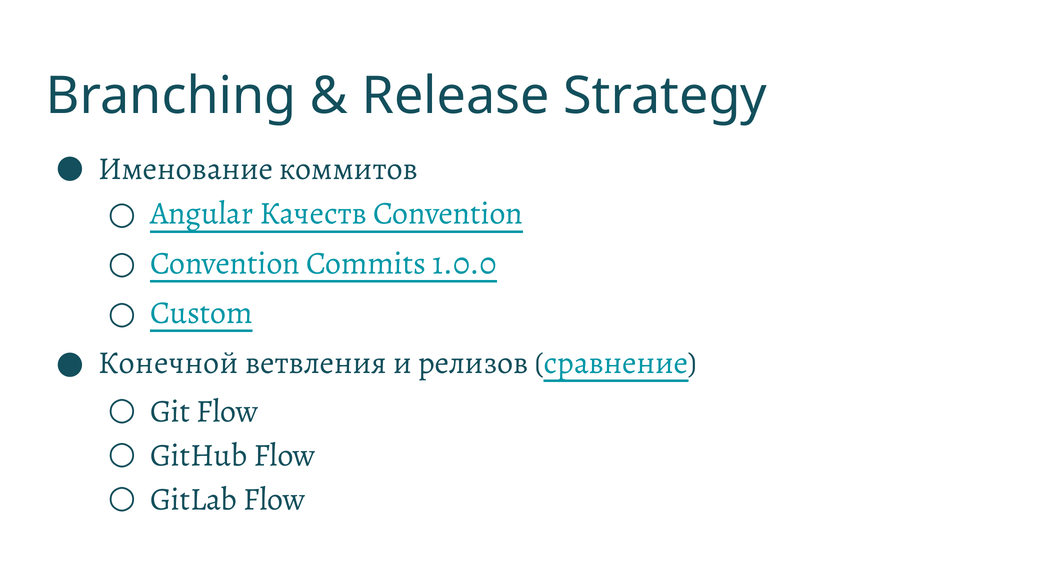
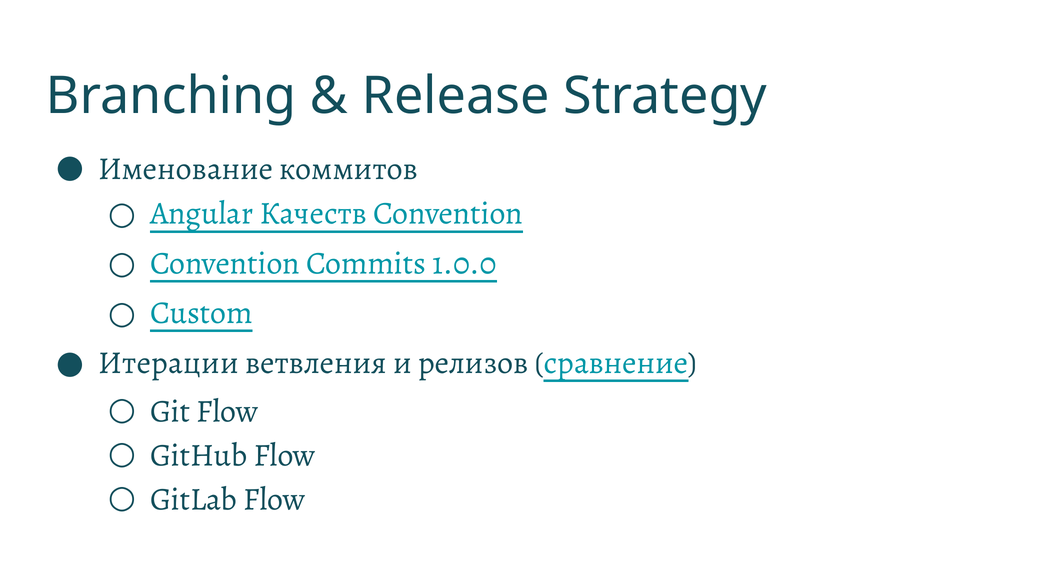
Конечной: Конечной -> Итерации (168, 363)
